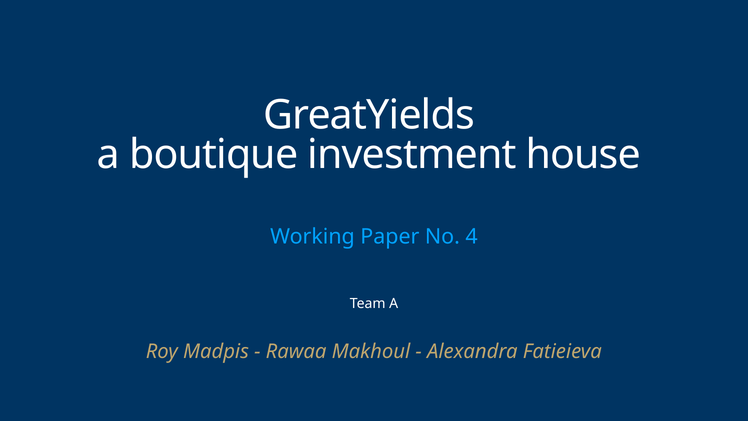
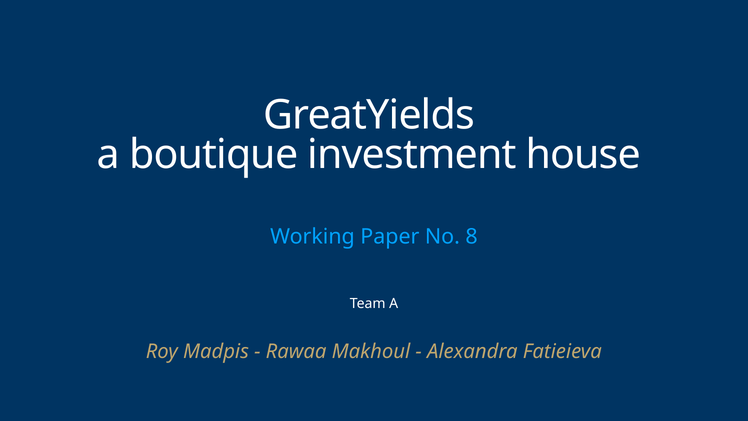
4: 4 -> 8 (472, 237)
